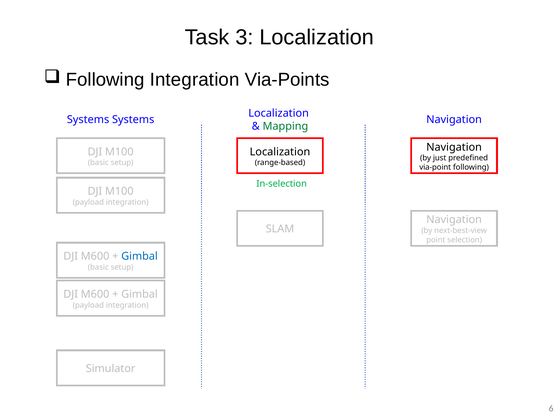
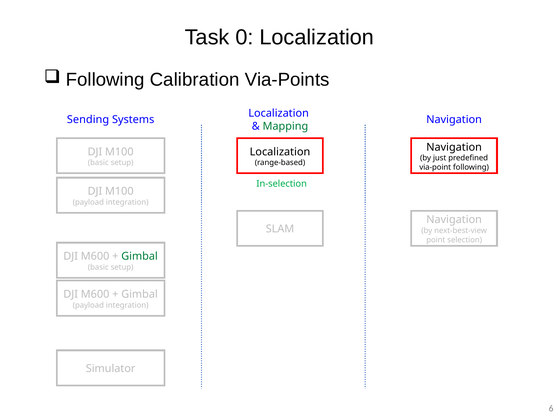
3: 3 -> 0 (244, 37)
Following Integration: Integration -> Calibration (195, 80)
Systems: Systems -> Sending (88, 120)
Gimbal colour: blue -> green (140, 256)
